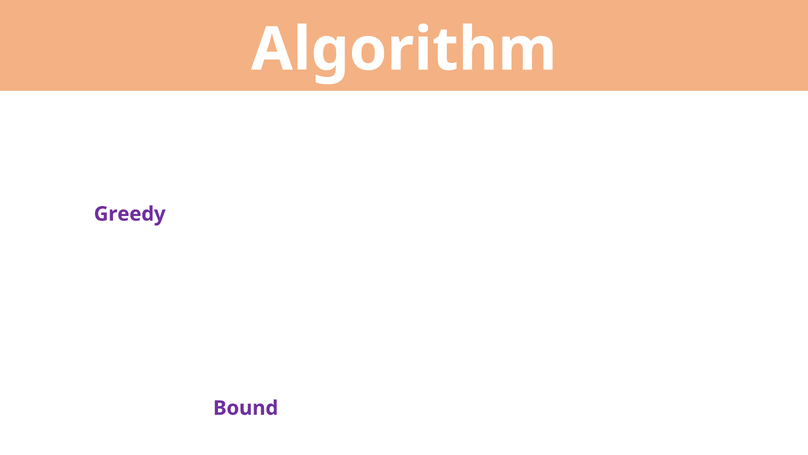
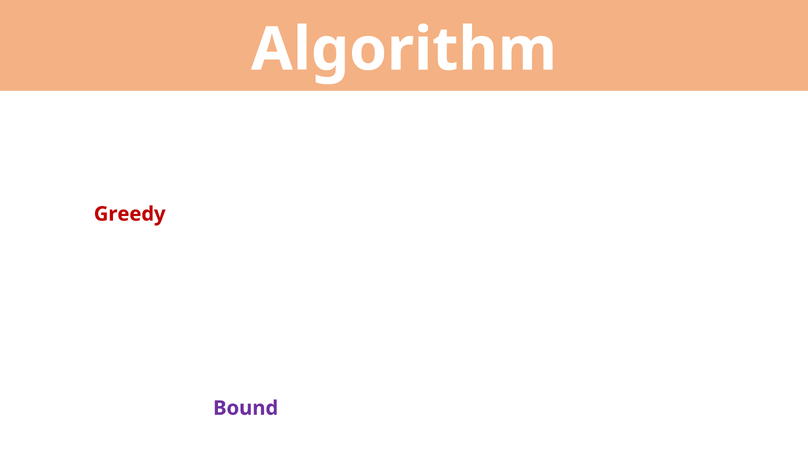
Greedy colour: purple -> red (130, 214)
